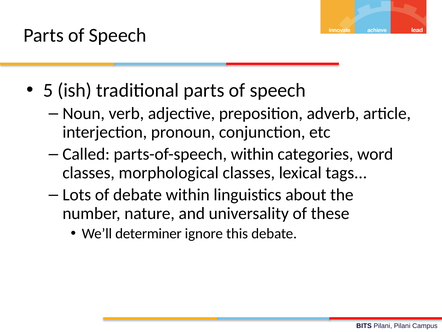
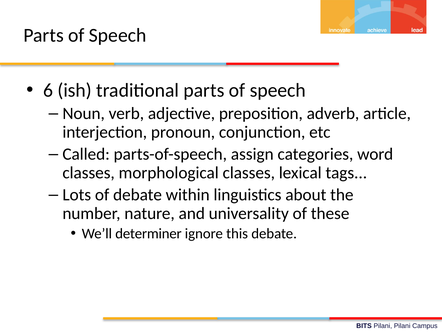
5: 5 -> 6 (48, 90)
parts-of-speech within: within -> assign (252, 154)
